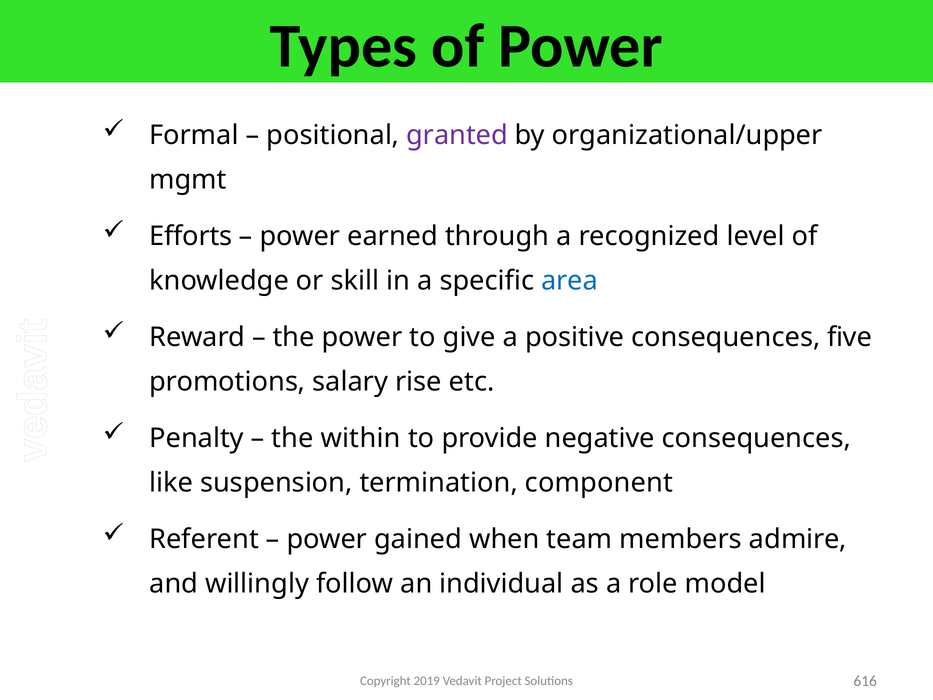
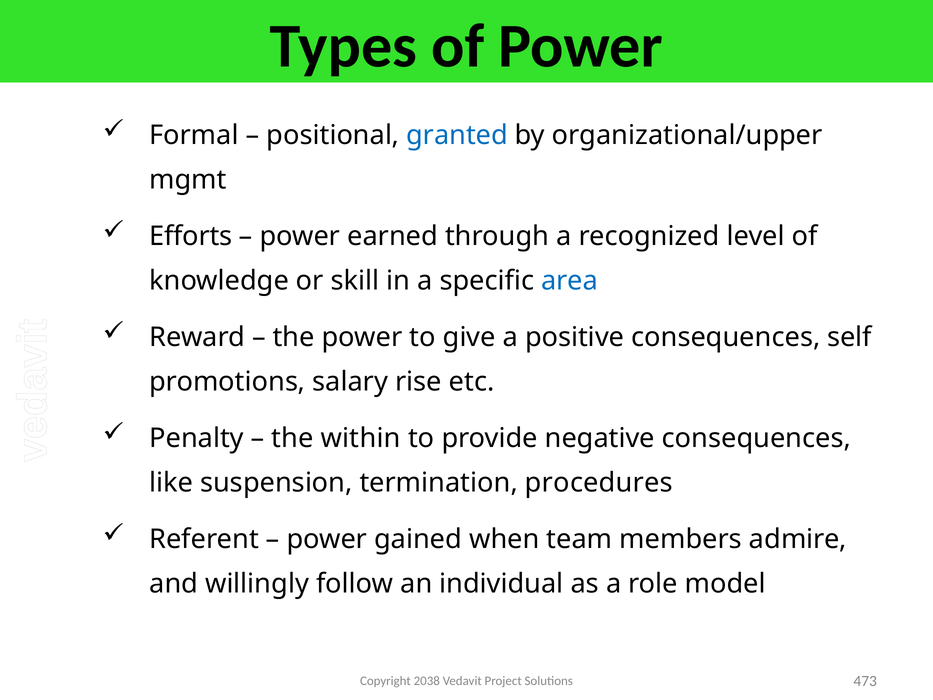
granted colour: purple -> blue (457, 135)
five: five -> self (849, 337)
component: component -> procedures (599, 482)
2019: 2019 -> 2038 (427, 681)
616: 616 -> 473 (865, 681)
